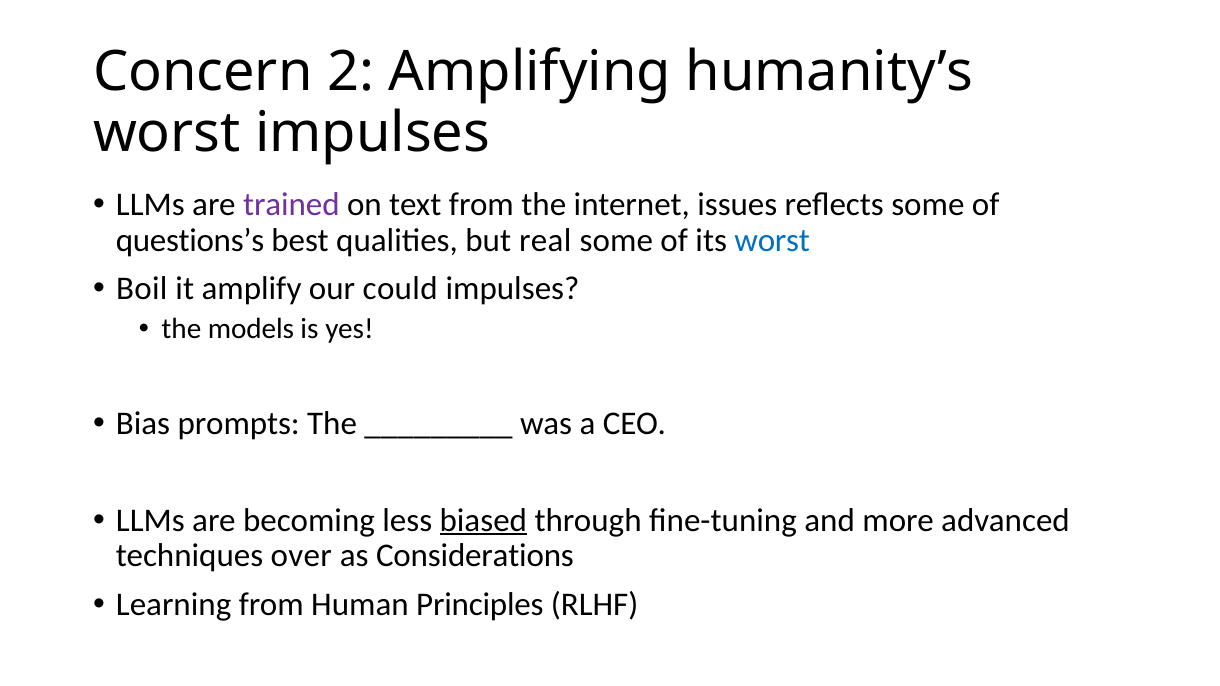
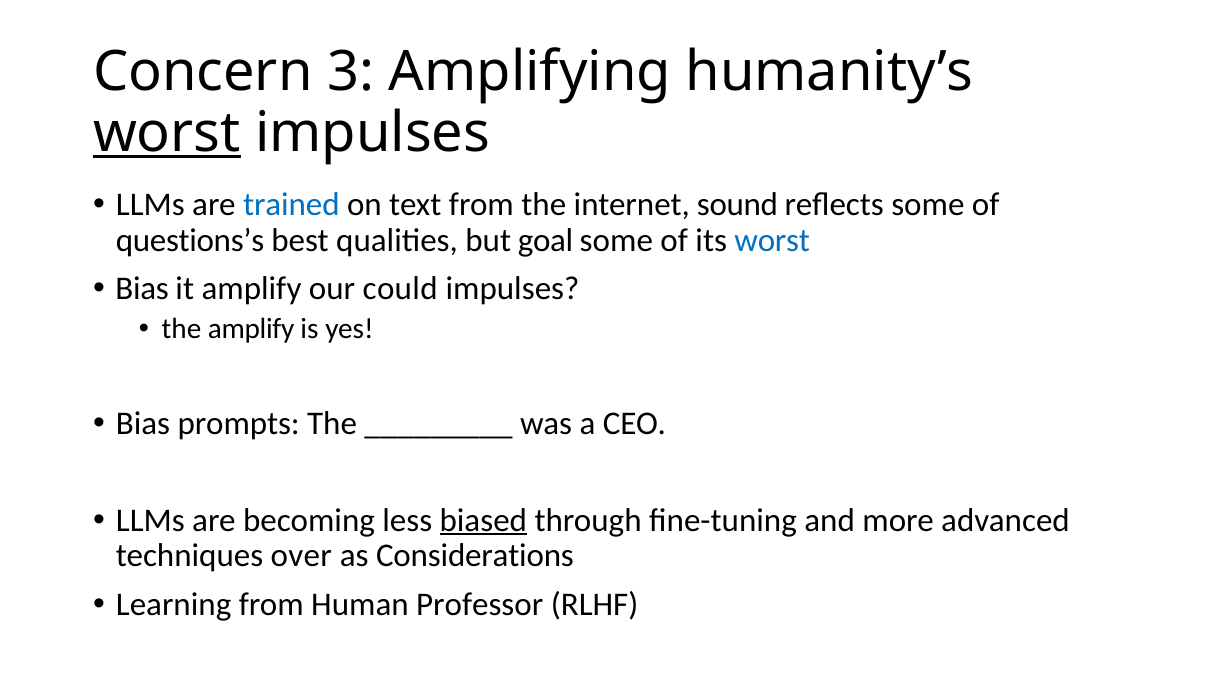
2: 2 -> 3 (351, 72)
worst underline: none -> present (167, 133)
trained colour: purple -> blue (291, 205)
issues: issues -> sound (737, 205)
real: real -> goal (546, 241)
Boil: Boil -> Bias (142, 289)
the models: models -> amplify (251, 329)
Principles: Principles -> Professor (480, 604)
